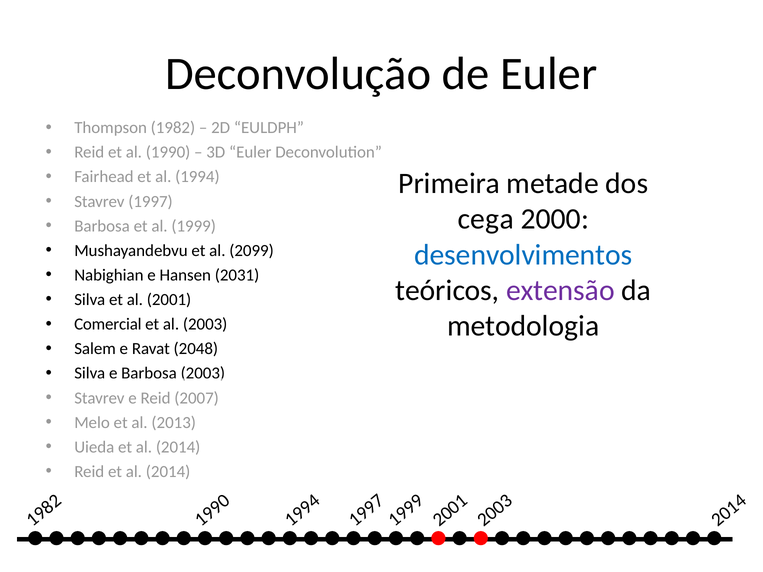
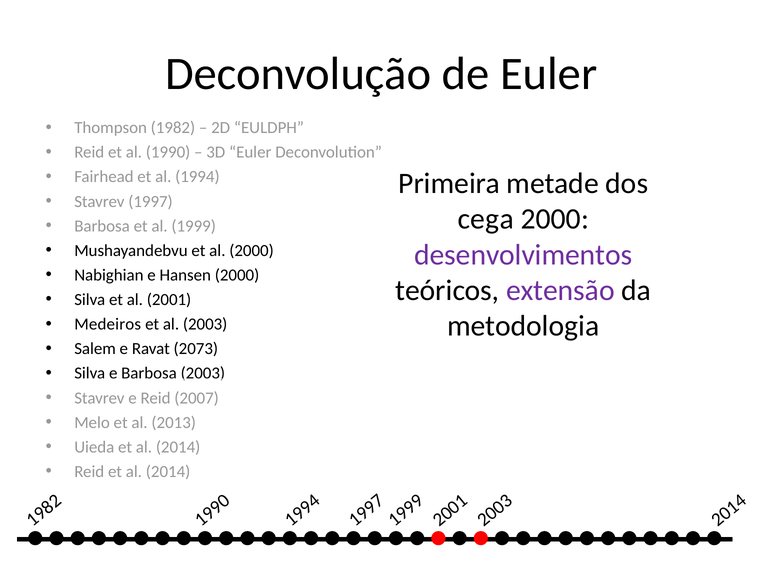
al 2099: 2099 -> 2000 (252, 251)
desenvolvimentos colour: blue -> purple (523, 255)
Hansen 2031: 2031 -> 2000 (237, 275)
Comercial: Comercial -> Medeiros (108, 324)
2048: 2048 -> 2073 (196, 349)
